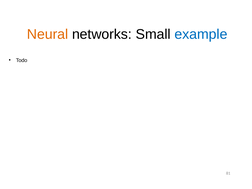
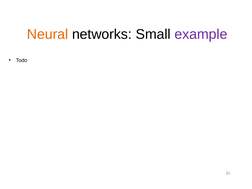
example colour: blue -> purple (201, 34)
